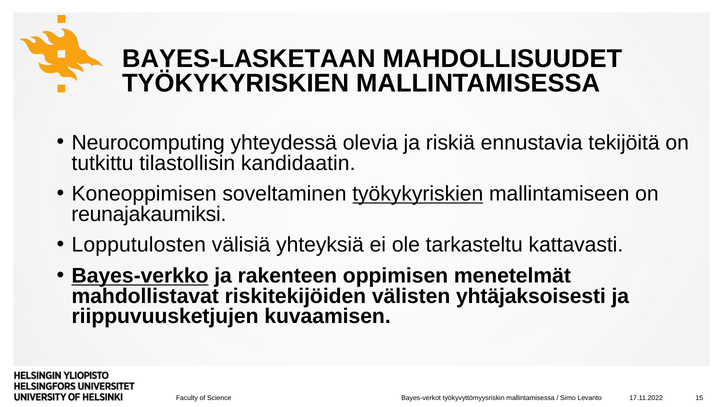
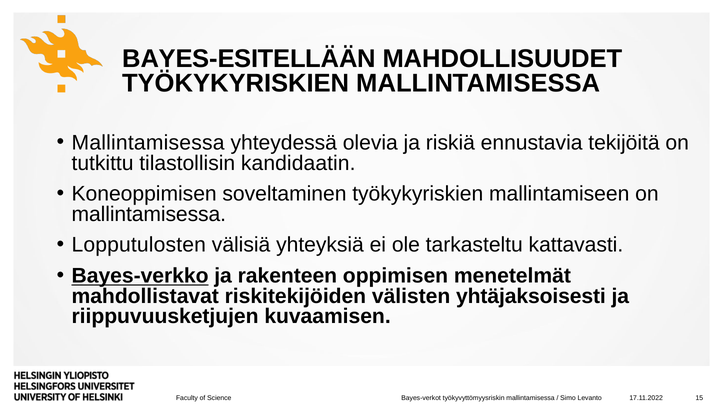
BAYES-LASKETAAN: BAYES-LASKETAAN -> BAYES-ESITELLÄÄN (249, 59)
Neurocomputing: Neurocomputing -> Mallintamisessa (148, 143)
työkykyriskien underline: present -> none (418, 194)
reunajakaumiksi: reunajakaumiksi -> mallintamisessa (149, 214)
